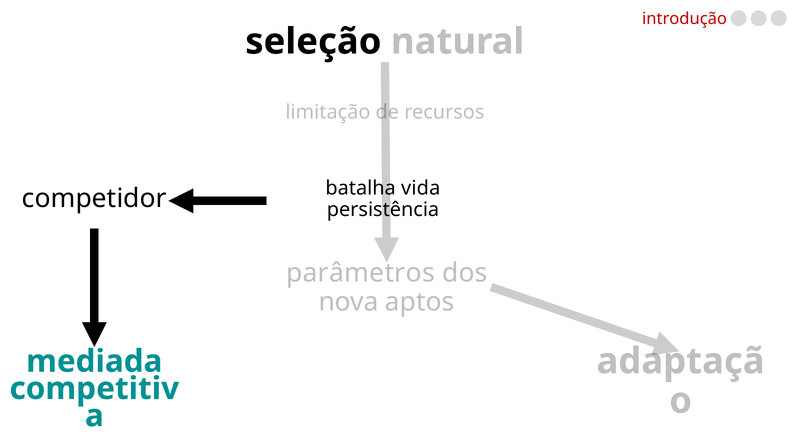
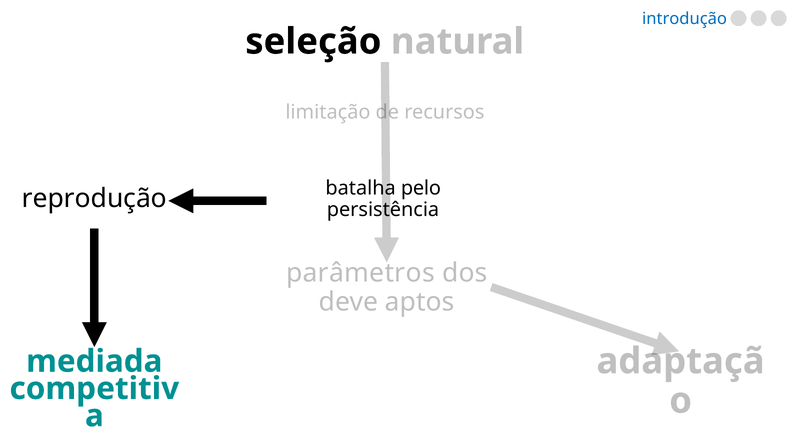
introdução colour: red -> blue (685, 19)
vida: vida -> pelo (421, 188)
competidor: competidor -> reprodução (94, 199)
nova: nova -> deve (349, 302)
